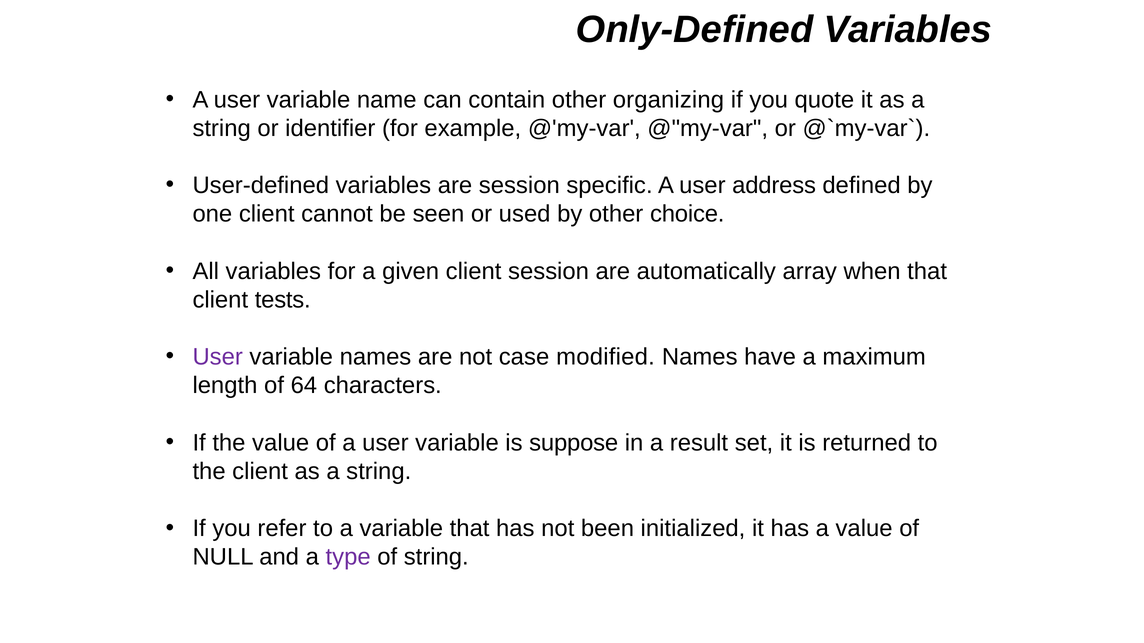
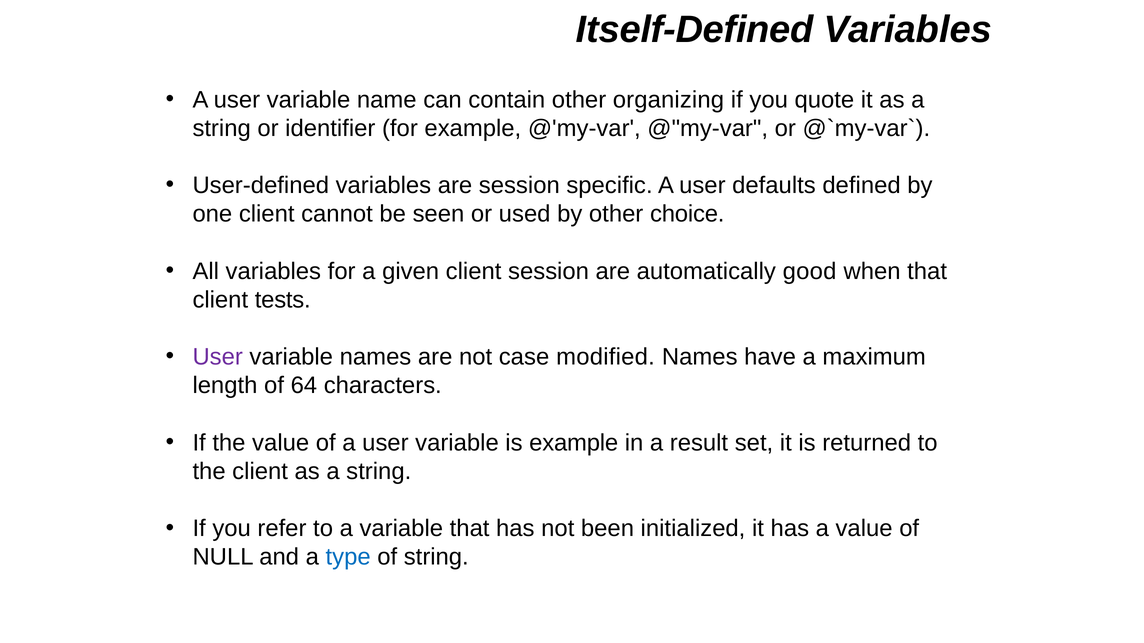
Only-Defined: Only-Defined -> Itself-Defined (695, 30)
address: address -> defaults (774, 186)
array: array -> good (810, 271)
is suppose: suppose -> example (574, 443)
type colour: purple -> blue (348, 558)
